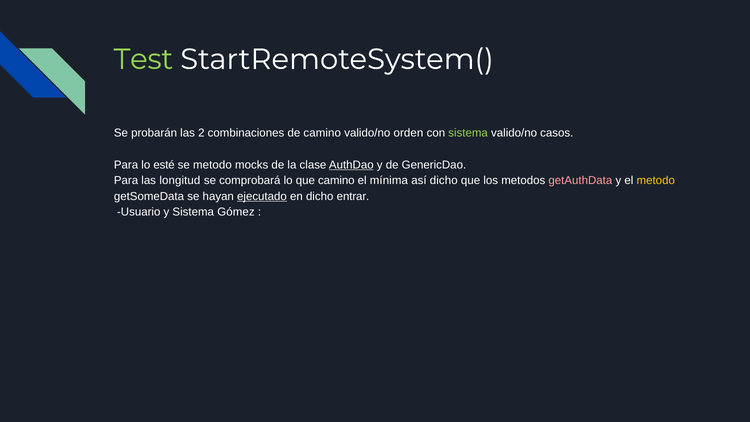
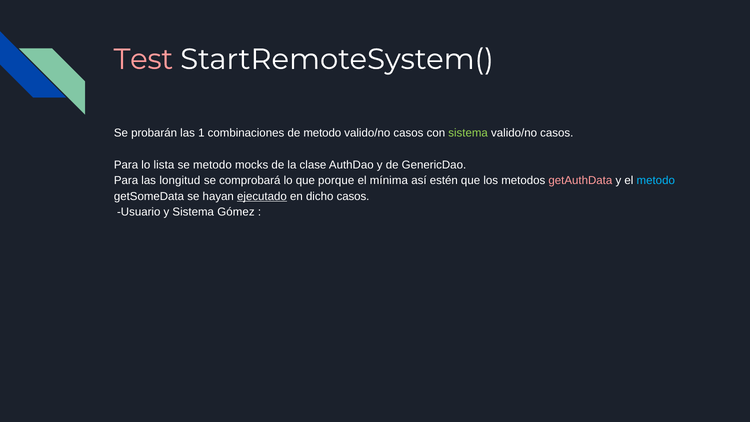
Test colour: light green -> pink (143, 59)
2: 2 -> 1 (201, 133)
de camino: camino -> metodo (322, 133)
orden: orden -> casos (408, 133)
esté: esté -> lista (164, 165)
AuthDao underline: present -> none (351, 165)
que camino: camino -> porque (336, 181)
así dicho: dicho -> estén (444, 181)
metodo colour: yellow -> light blue (656, 181)
dicho entrar: entrar -> casos (353, 196)
